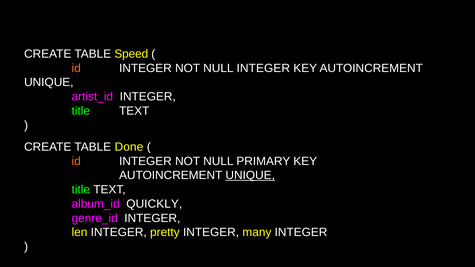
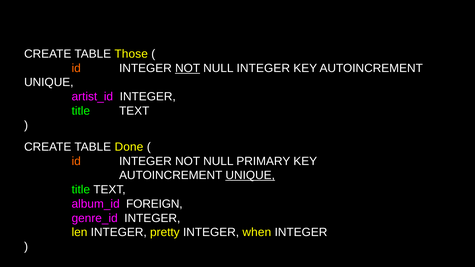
Speed: Speed -> Those (131, 54)
NOT underline: none -> present (188, 68)
QUICKLY: QUICKLY -> FOREIGN (154, 204)
many: many -> when (257, 232)
